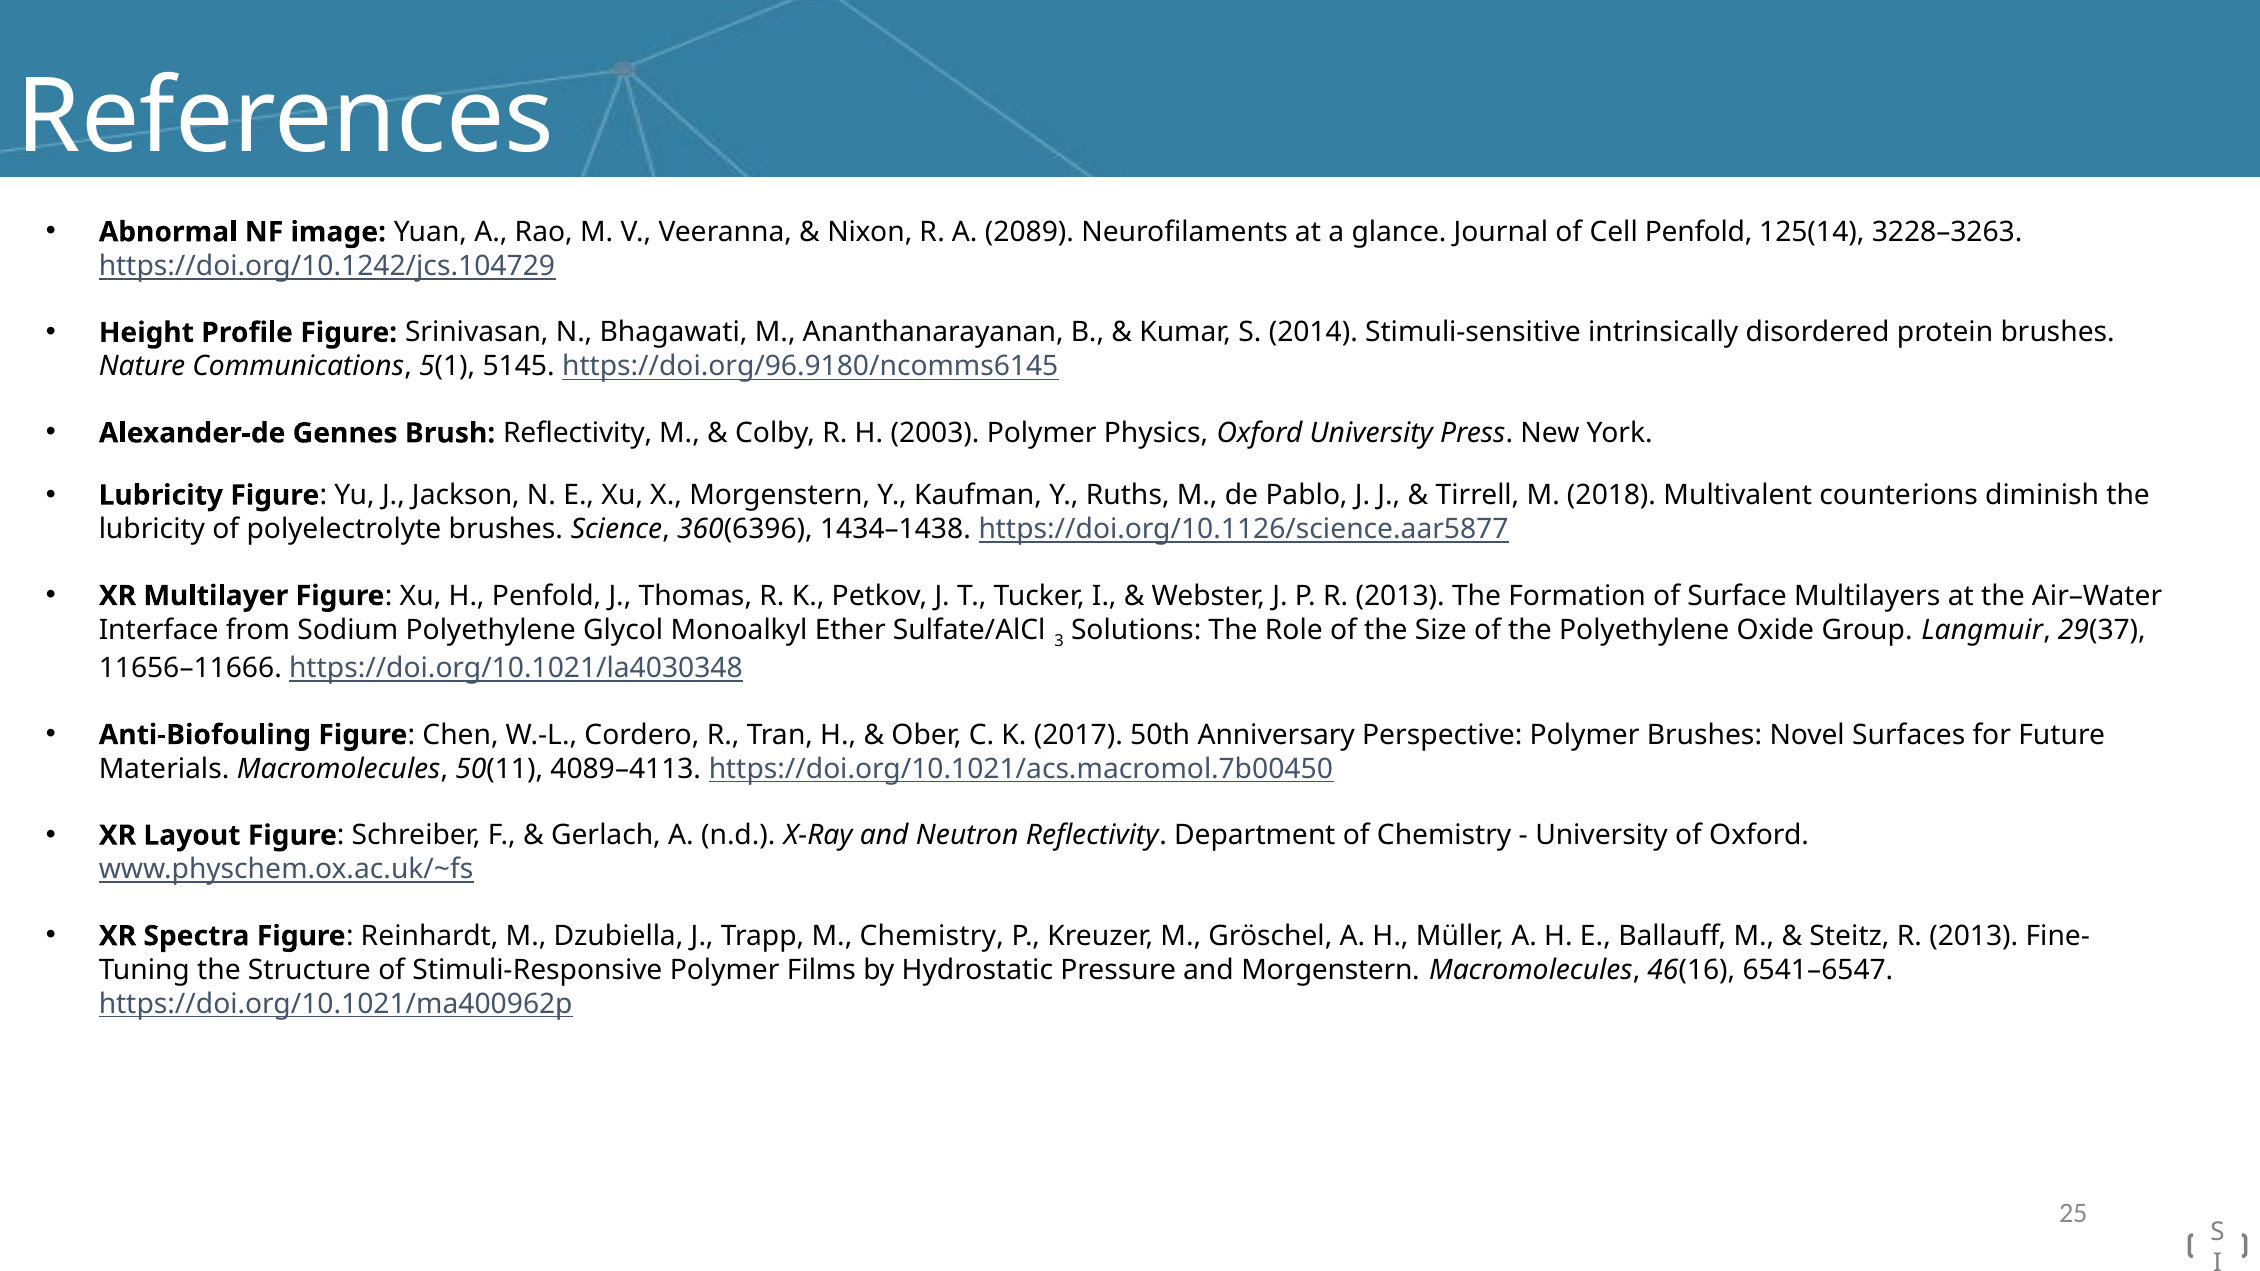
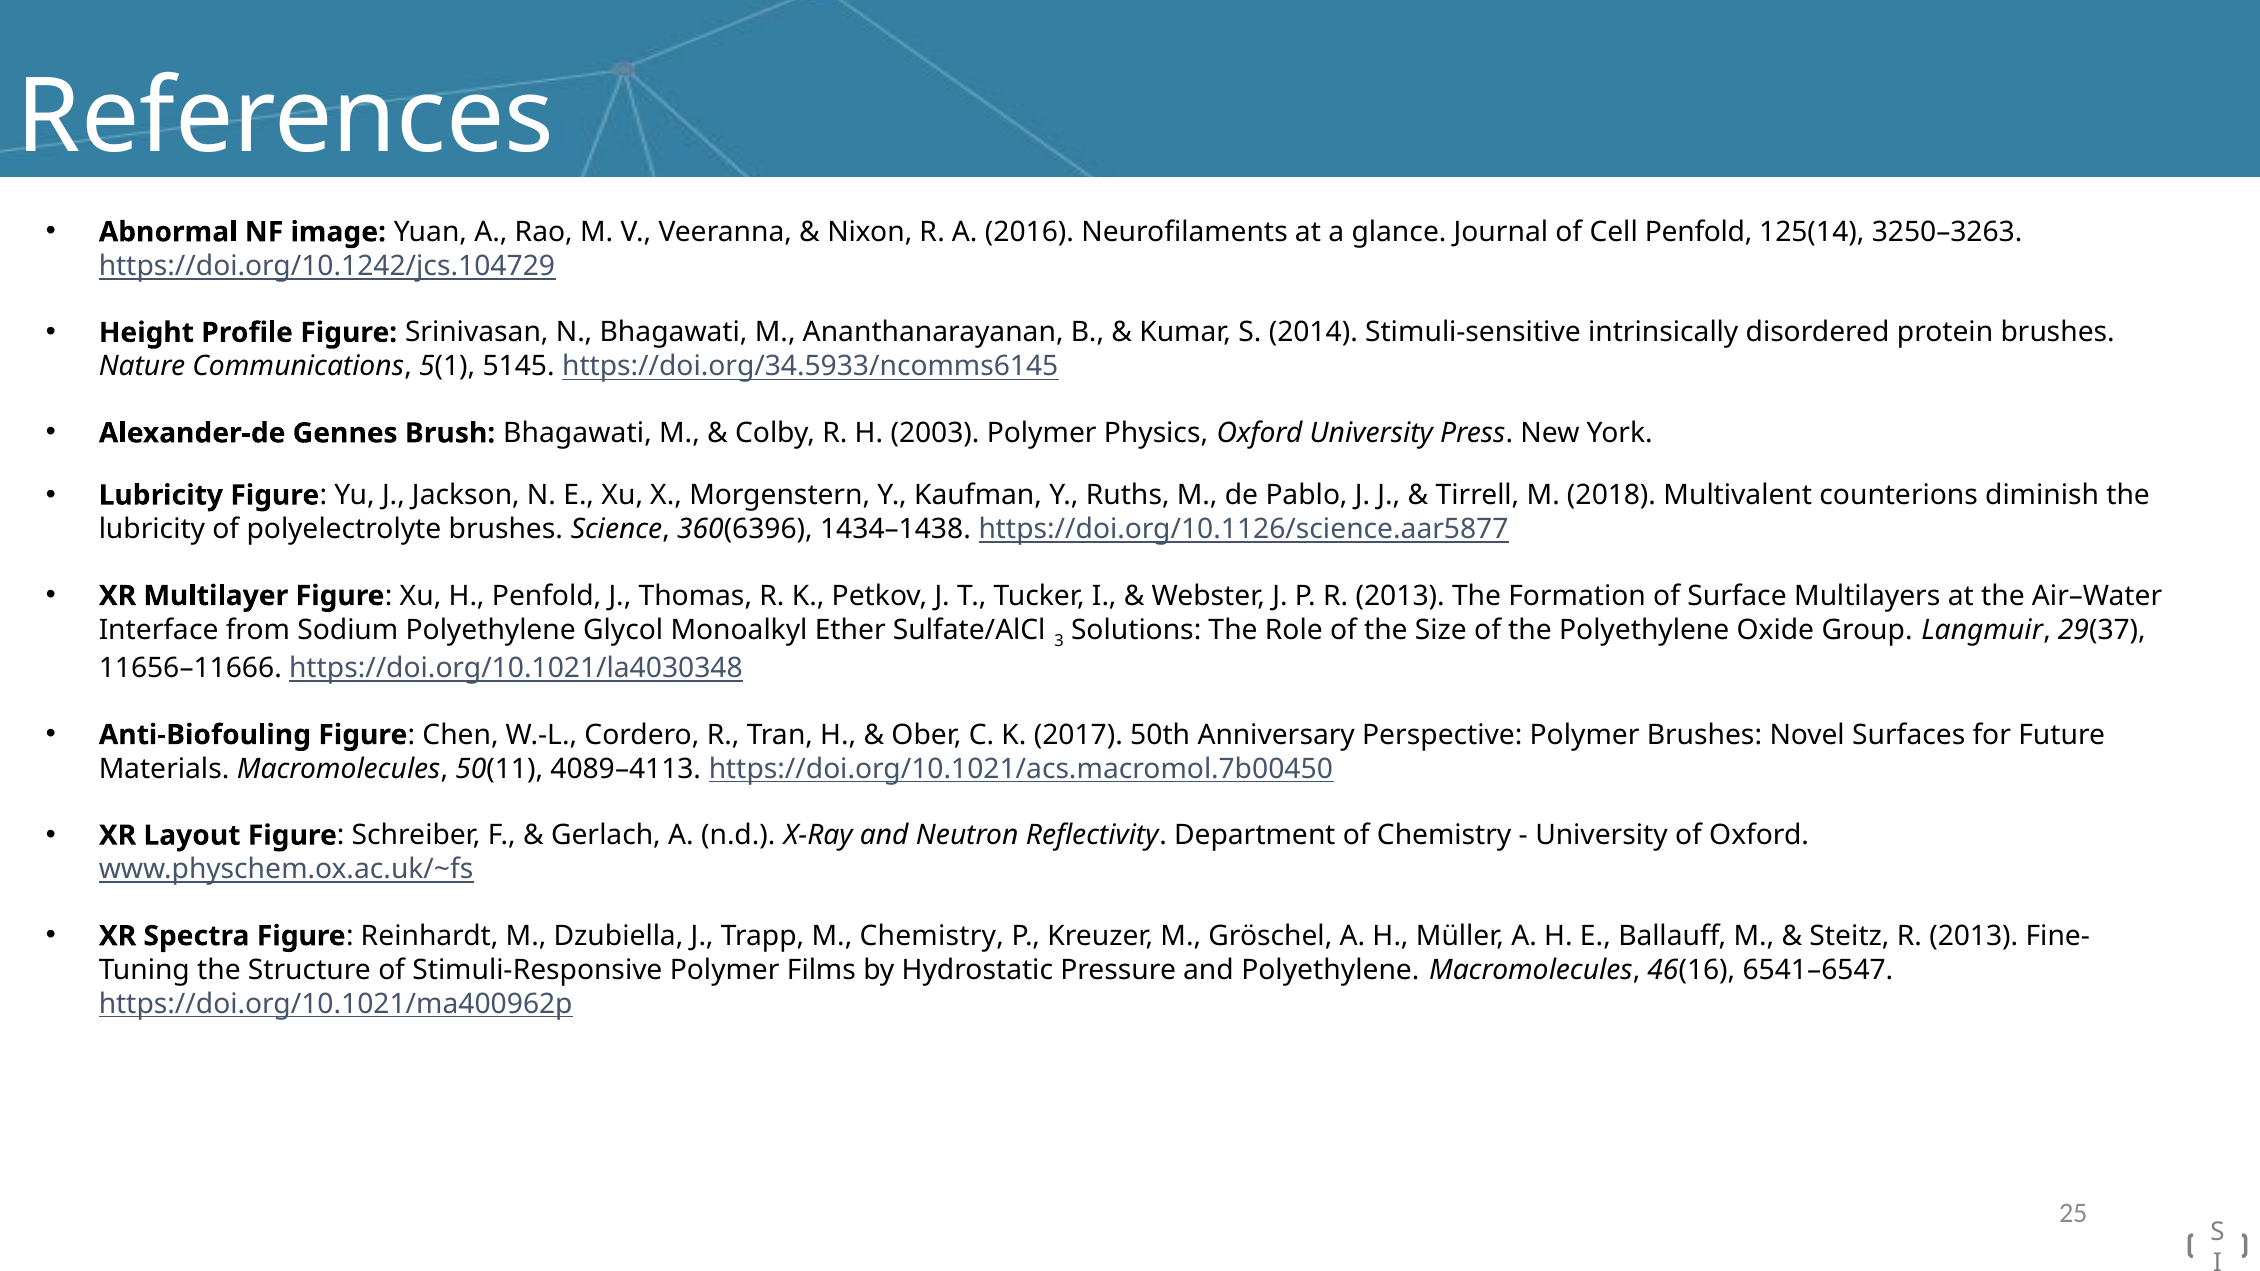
2089: 2089 -> 2016 (1029, 232)
3228–3263: 3228–3263 -> 3250–3263 (1947, 232)
https://doi.org/96.9180/ncomms6145: https://doi.org/96.9180/ncomms6145 -> https://doi.org/34.5933/ncomms6145 (810, 367)
Brush Reflectivity: Reflectivity -> Bhagawati (577, 433)
and Morgenstern: Morgenstern -> Polyethylene (1330, 970)
